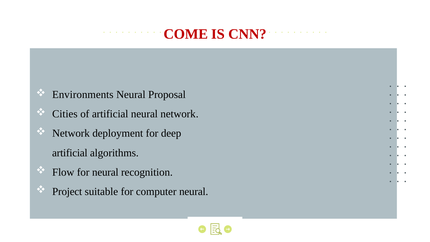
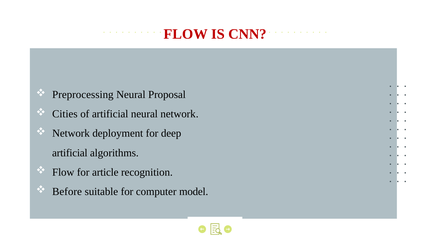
COME: COME -> FLOW (186, 34)
Environments: Environments -> Preprocessing (83, 95)
for neural: neural -> article (105, 172)
Project: Project -> Before (67, 191)
computer neural: neural -> model (194, 191)
